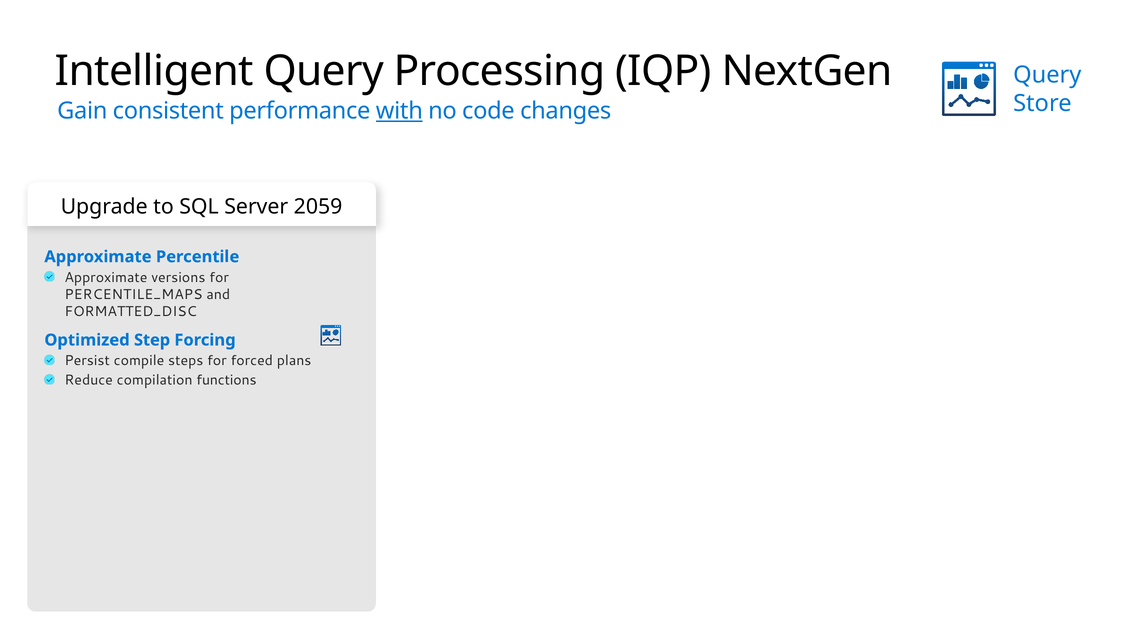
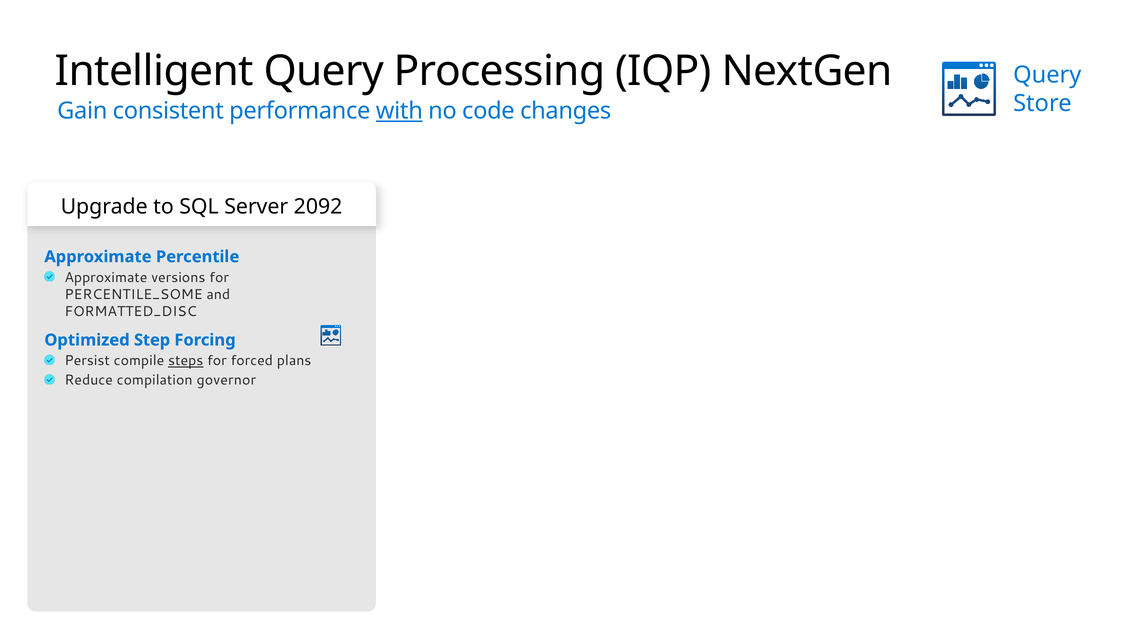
2059: 2059 -> 2092 (318, 206)
PERCENTILE_MAPS: PERCENTILE_MAPS -> PERCENTILE_SOME (134, 294)
steps underline: none -> present (186, 360)
functions: functions -> governor (226, 380)
